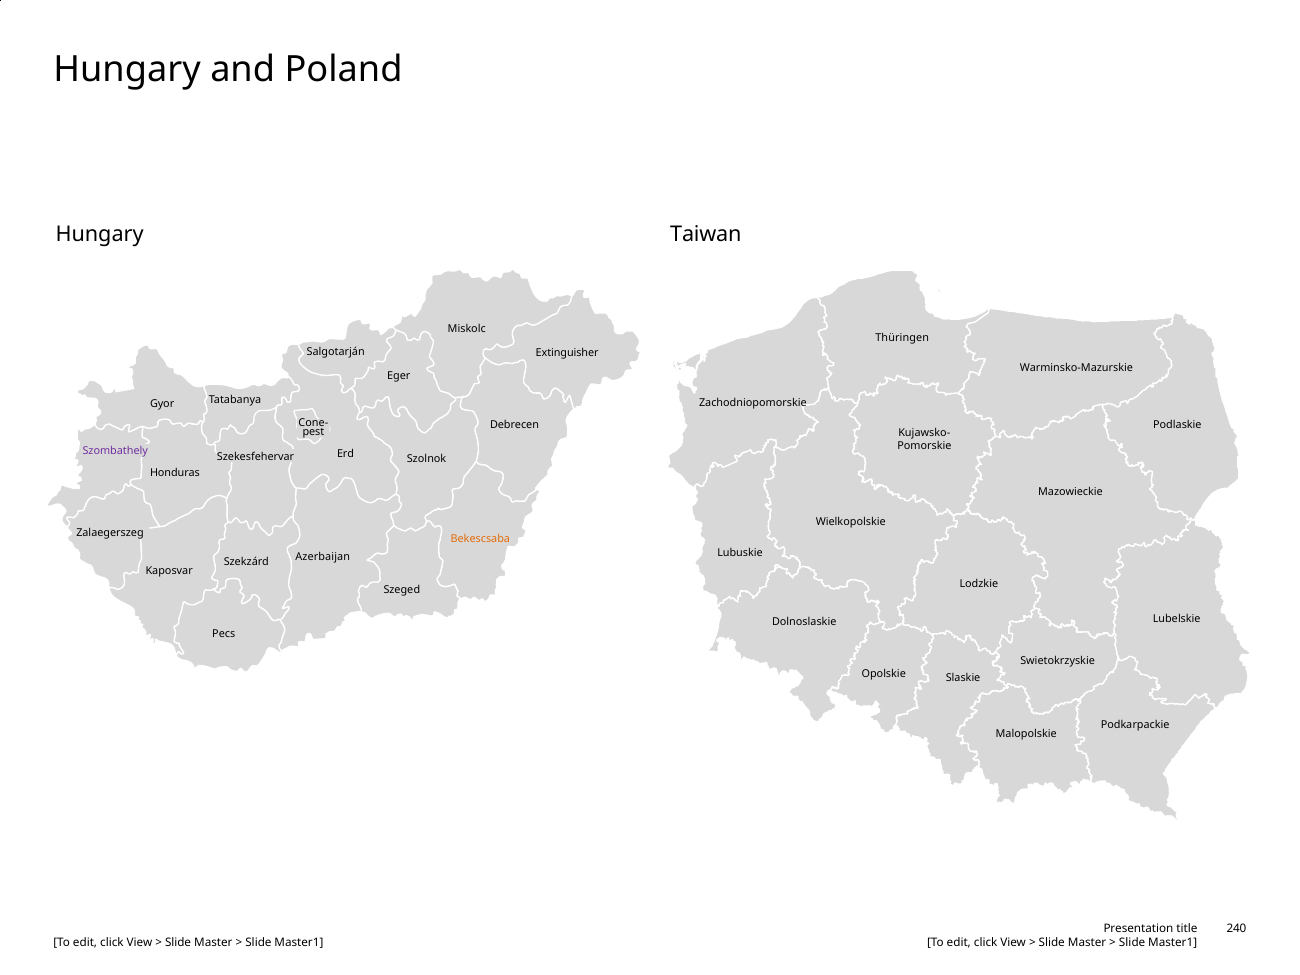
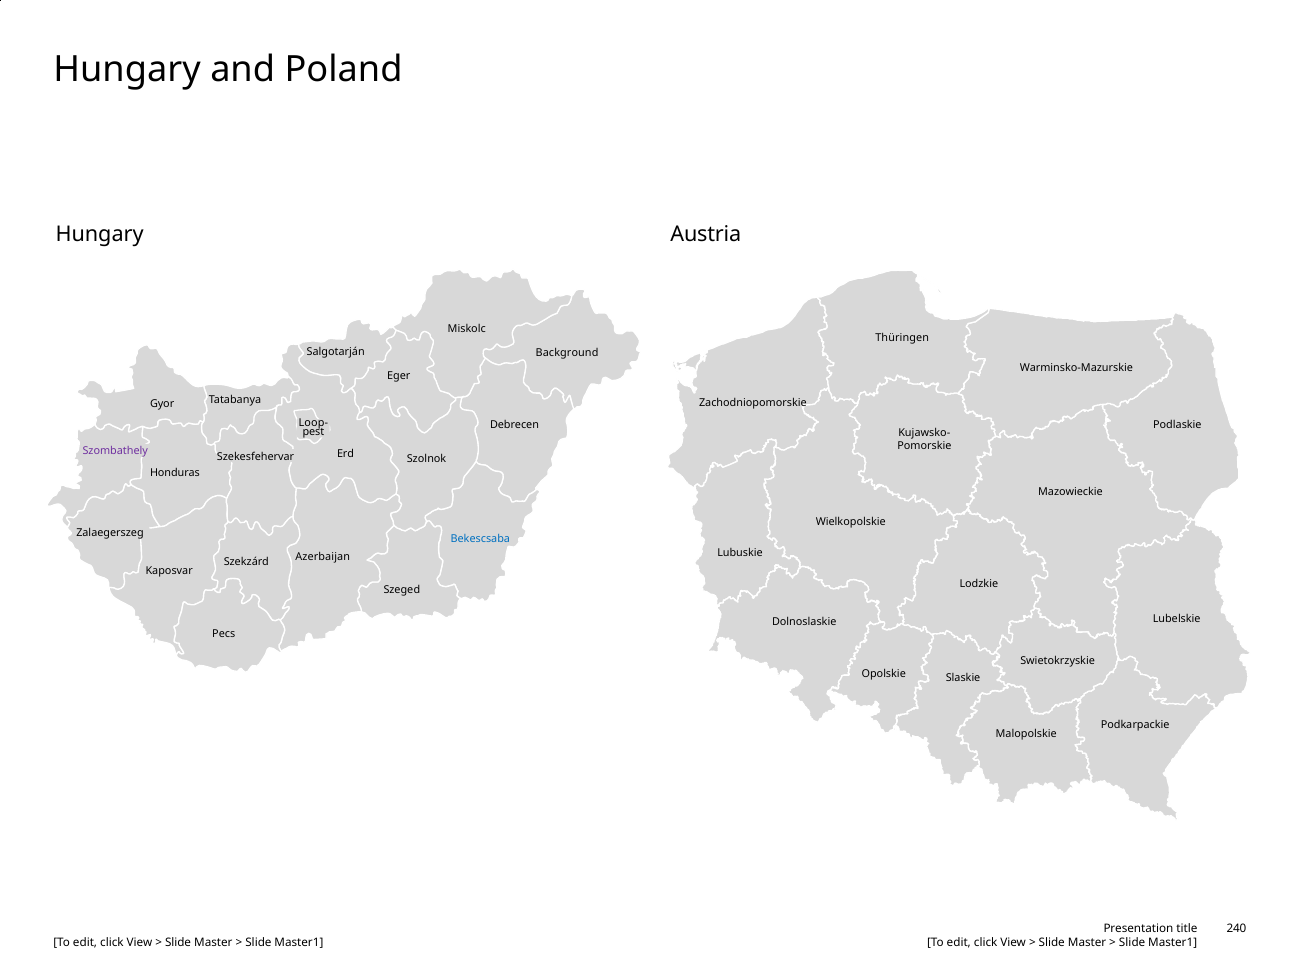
Taiwan: Taiwan -> Austria (706, 234)
Extinguisher: Extinguisher -> Background (567, 353)
Cone-: Cone- -> Loop- (313, 423)
Bekescsaba colour: orange -> blue (480, 539)
